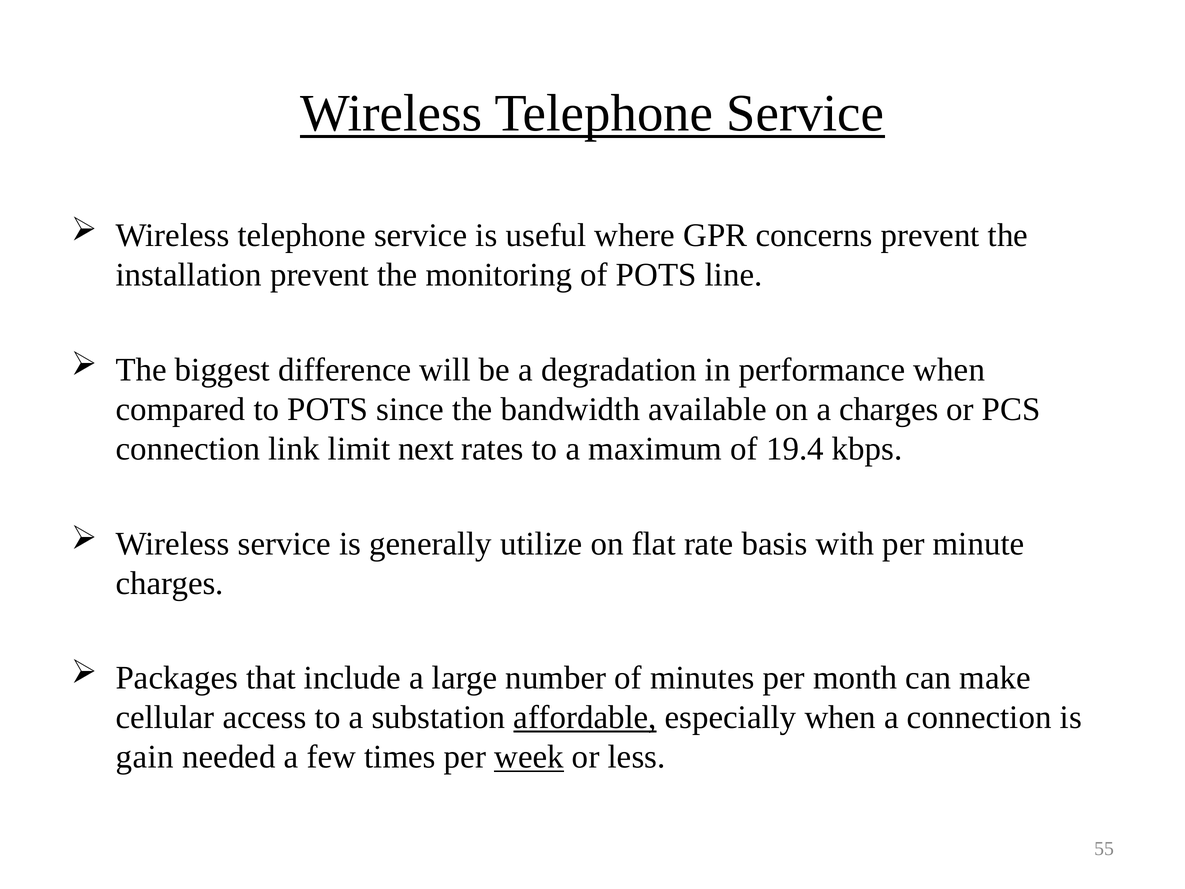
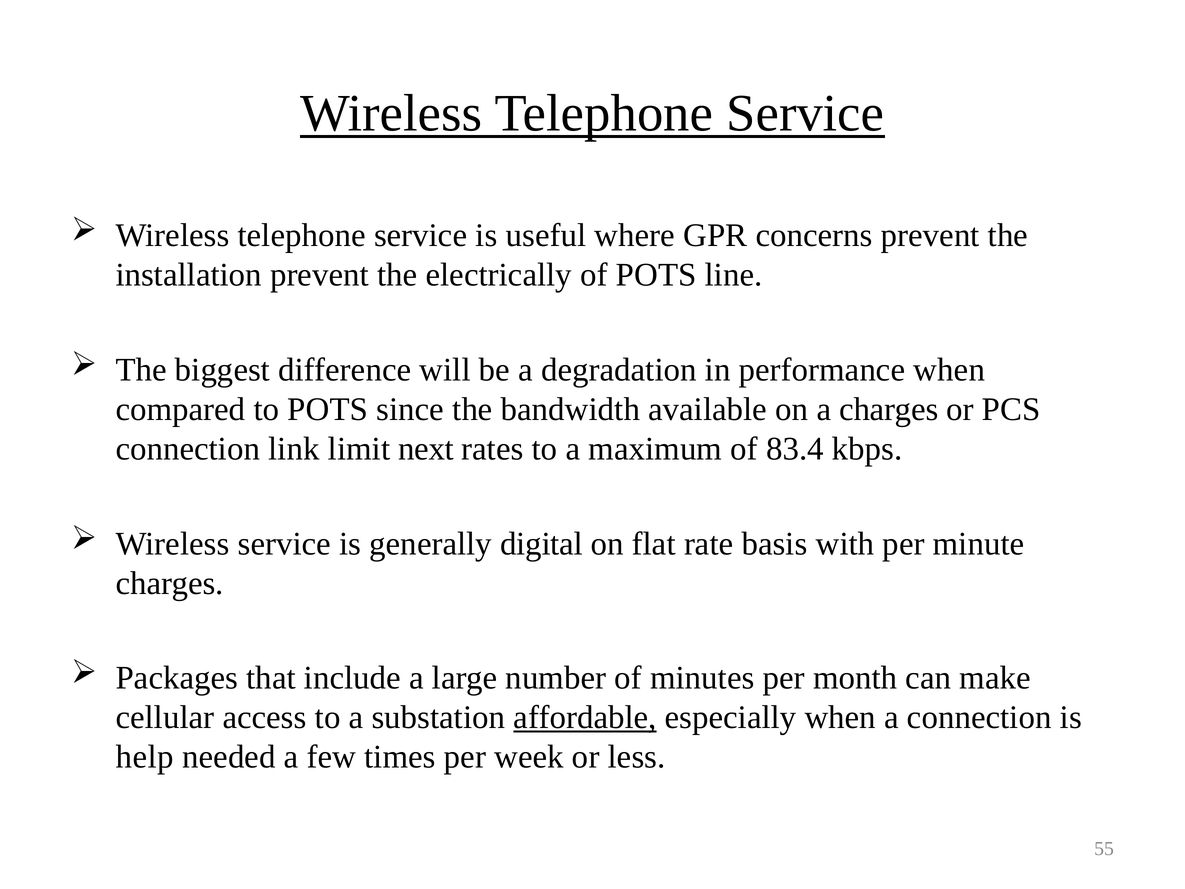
monitoring: monitoring -> electrically (499, 275)
19.4: 19.4 -> 83.4 (795, 449)
utilize: utilize -> digital (541, 544)
gain: gain -> help (145, 757)
week underline: present -> none (529, 757)
